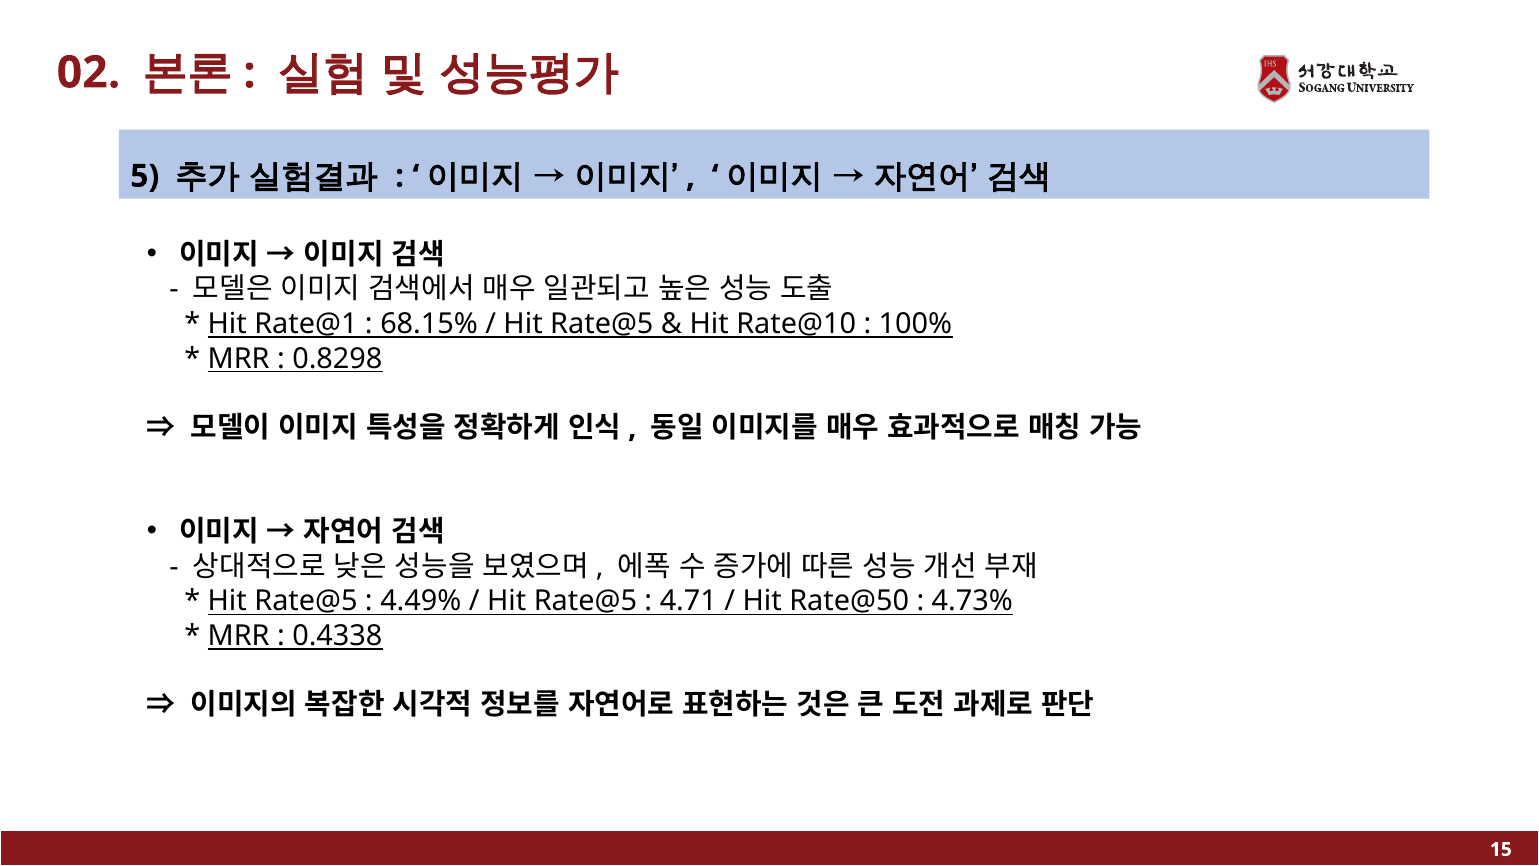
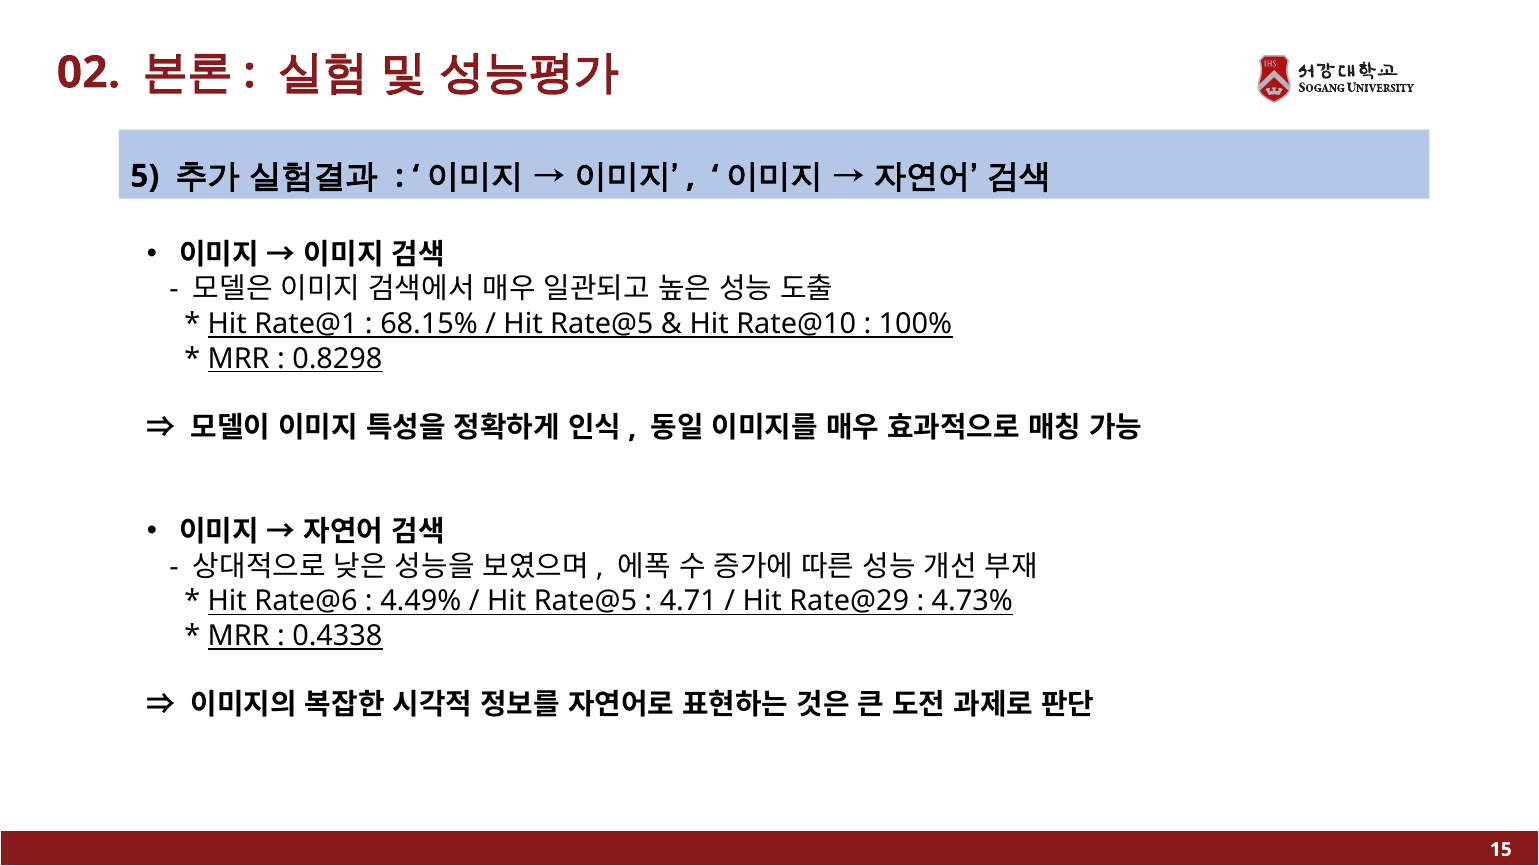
Rate@5: Rate@5 -> Rate@6 (306, 601)
Rate@50: Rate@50 -> Rate@29 (849, 601)
